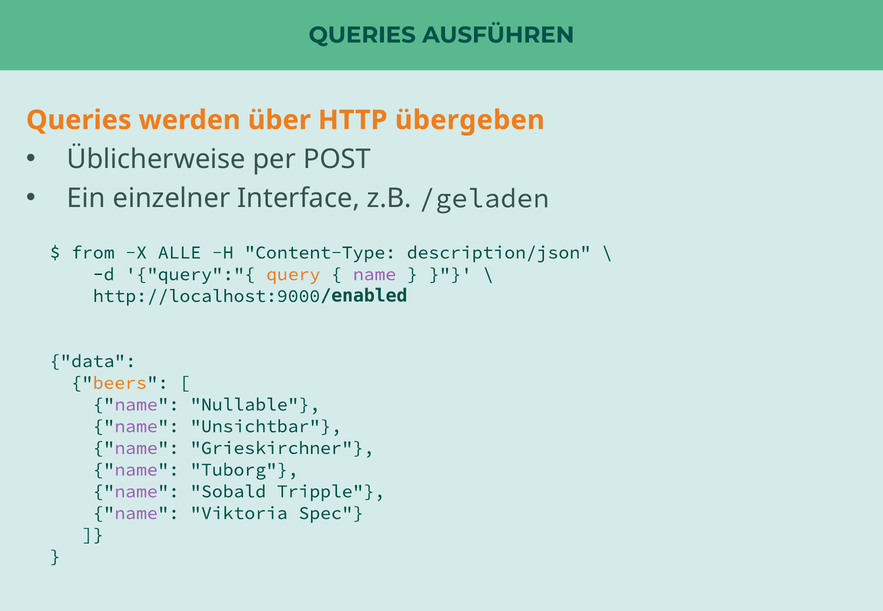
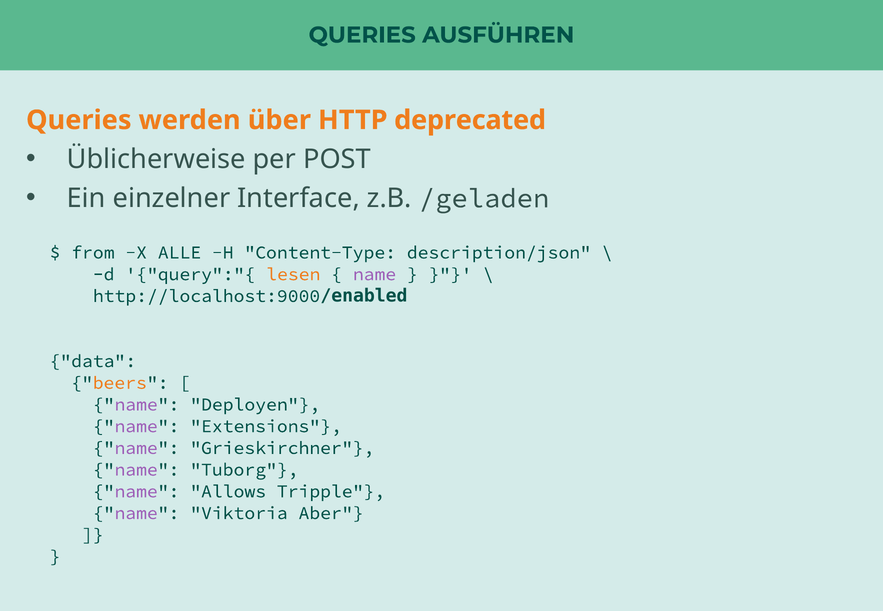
übergeben: übergeben -> deprecated (470, 120)
query: query -> lesen (293, 274)
Nullable: Nullable -> Deployen (255, 405)
Unsichtbar: Unsichtbar -> Extensions (266, 426)
Sobald: Sobald -> Allows (228, 492)
Spec: Spec -> Aber (331, 513)
